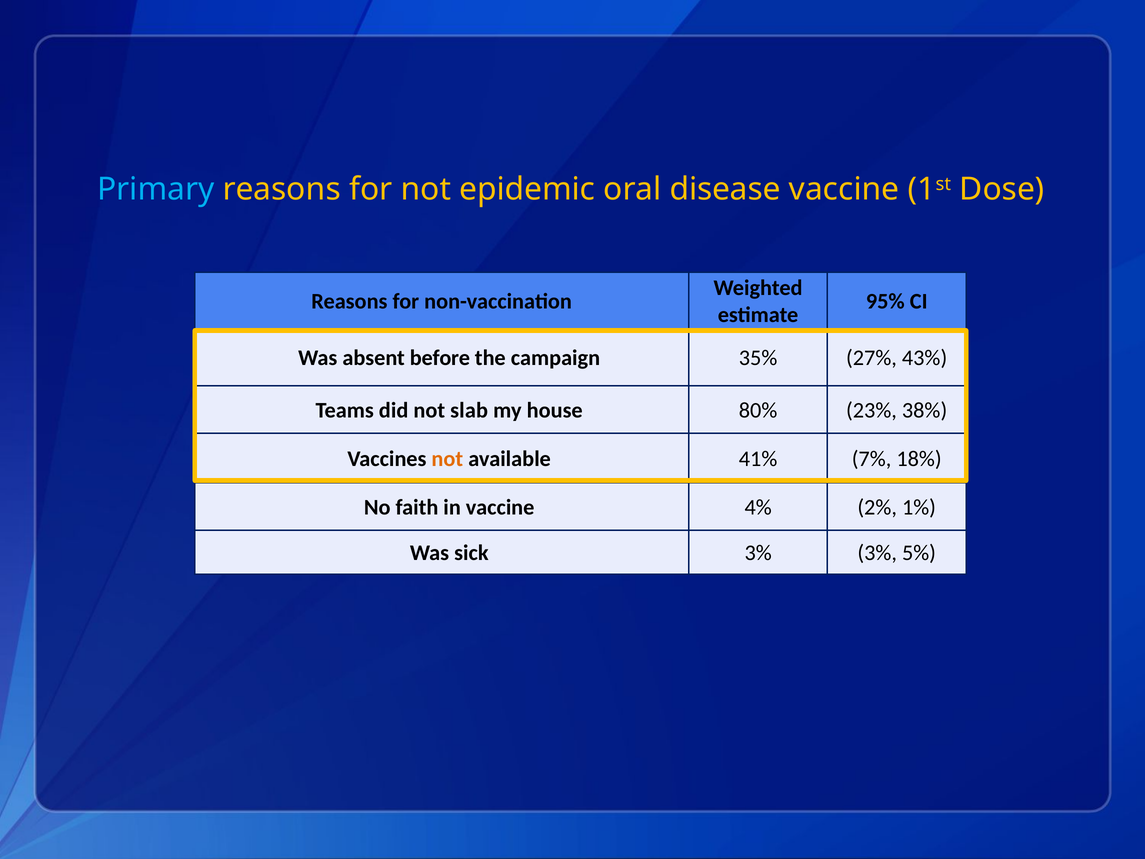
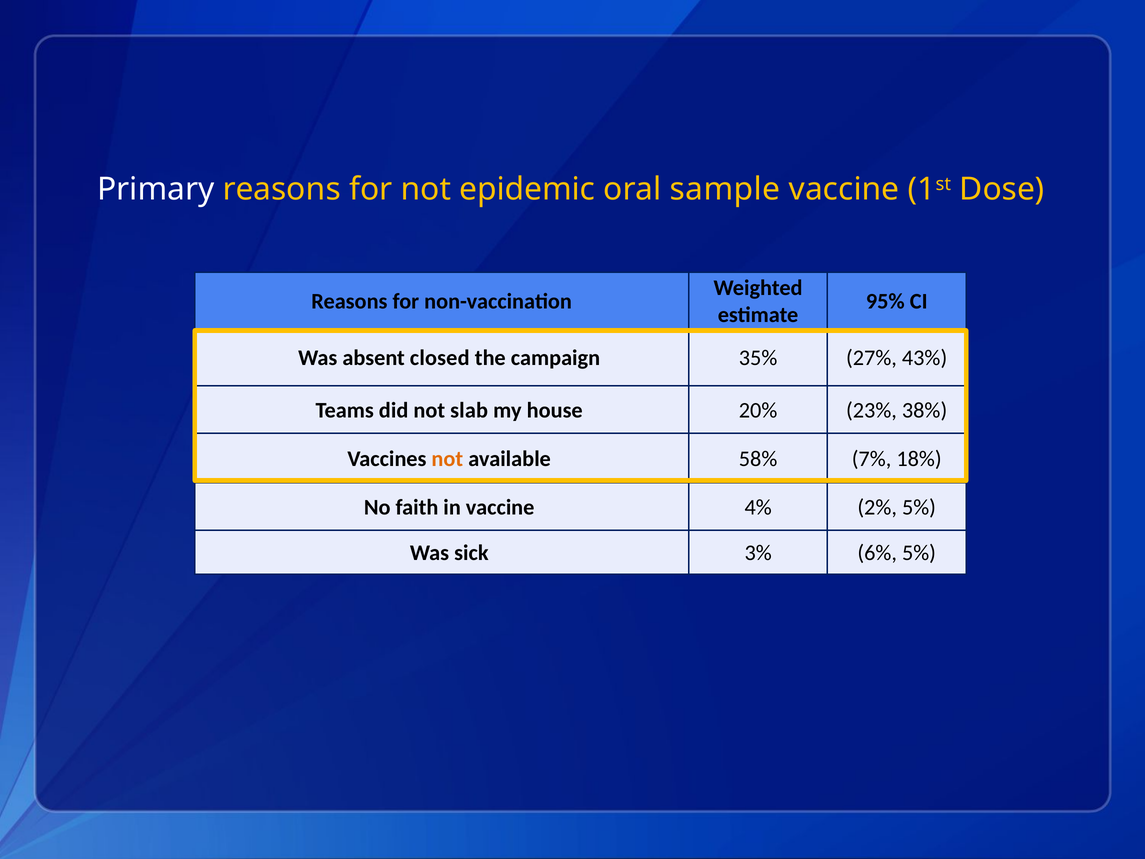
Primary colour: light blue -> white (156, 189)
disease: disease -> sample (725, 189)
before: before -> closed (440, 358)
80%: 80% -> 20% (758, 410)
41%: 41% -> 58% (758, 459)
2% 1%: 1% -> 5% (919, 507)
3% 3%: 3% -> 6% (877, 553)
